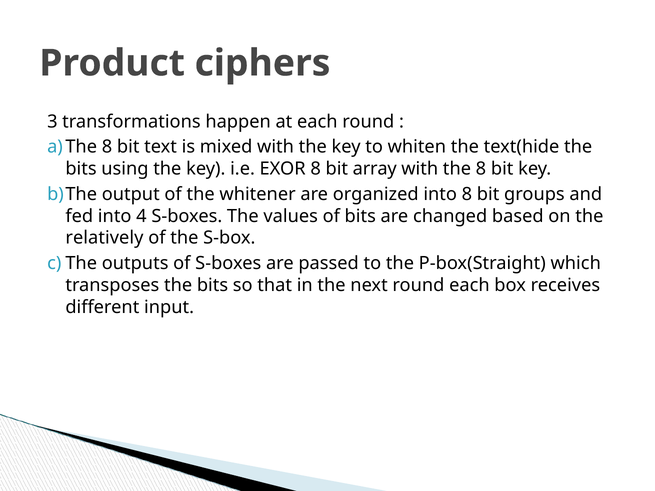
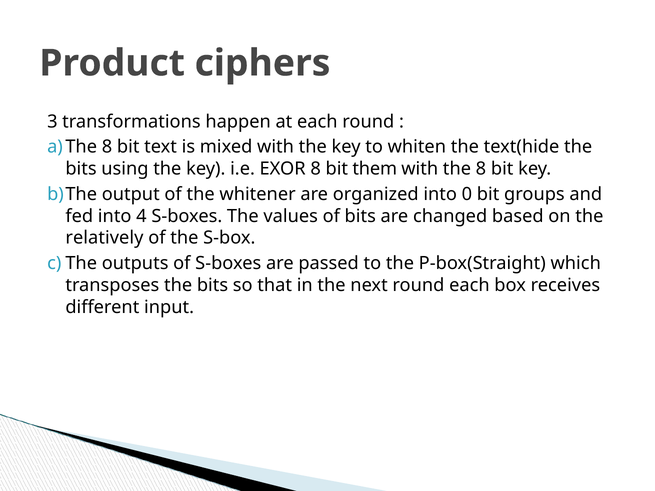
array: array -> them (375, 169)
into 8: 8 -> 0 (467, 194)
